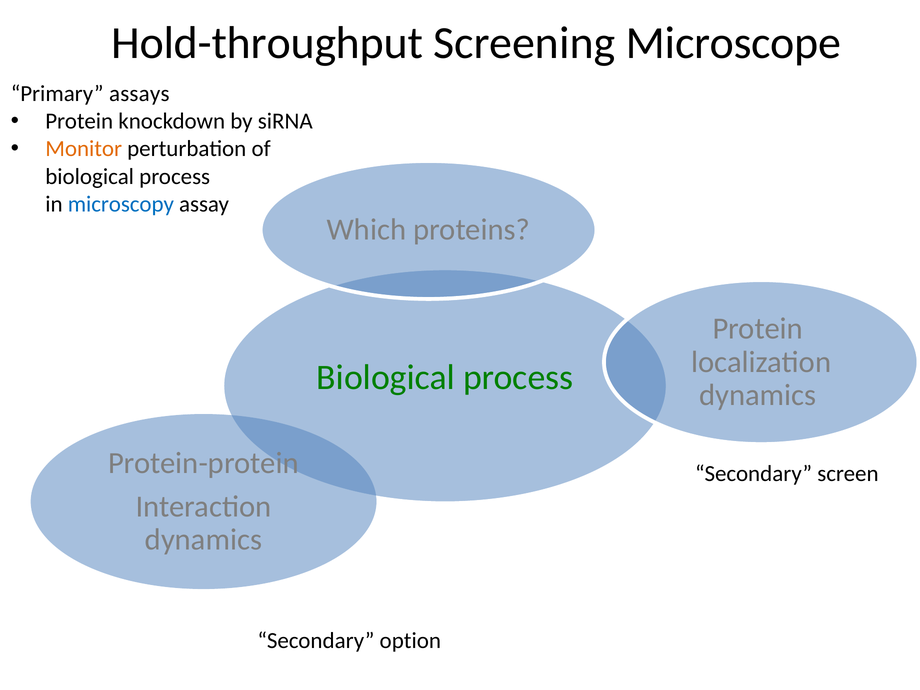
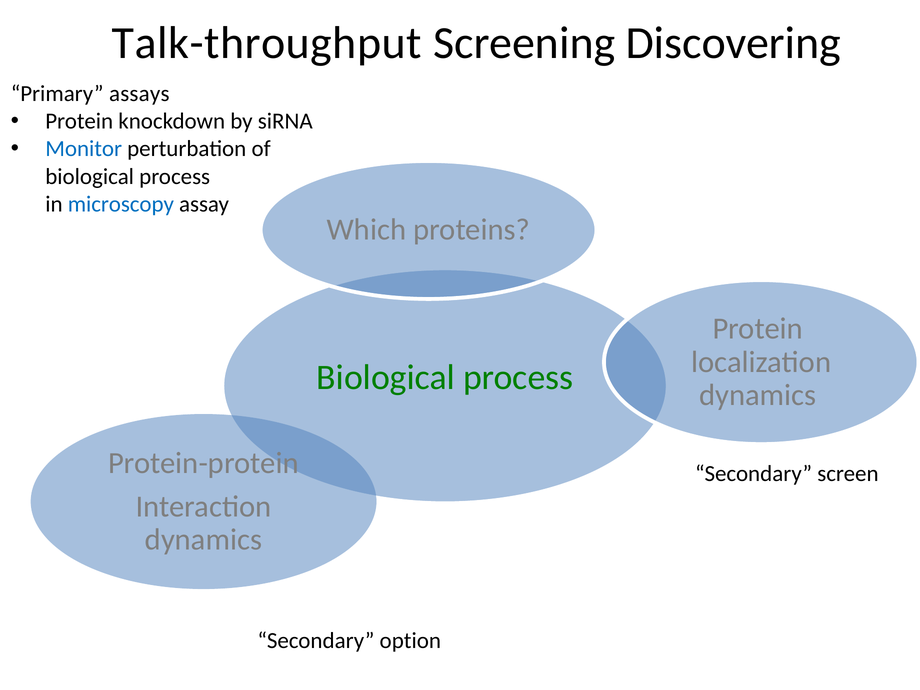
Hold-throughput: Hold-throughput -> Talk-throughput (267, 43)
Microscope: Microscope -> Discovering (733, 43)
Monitor colour: orange -> blue (84, 149)
